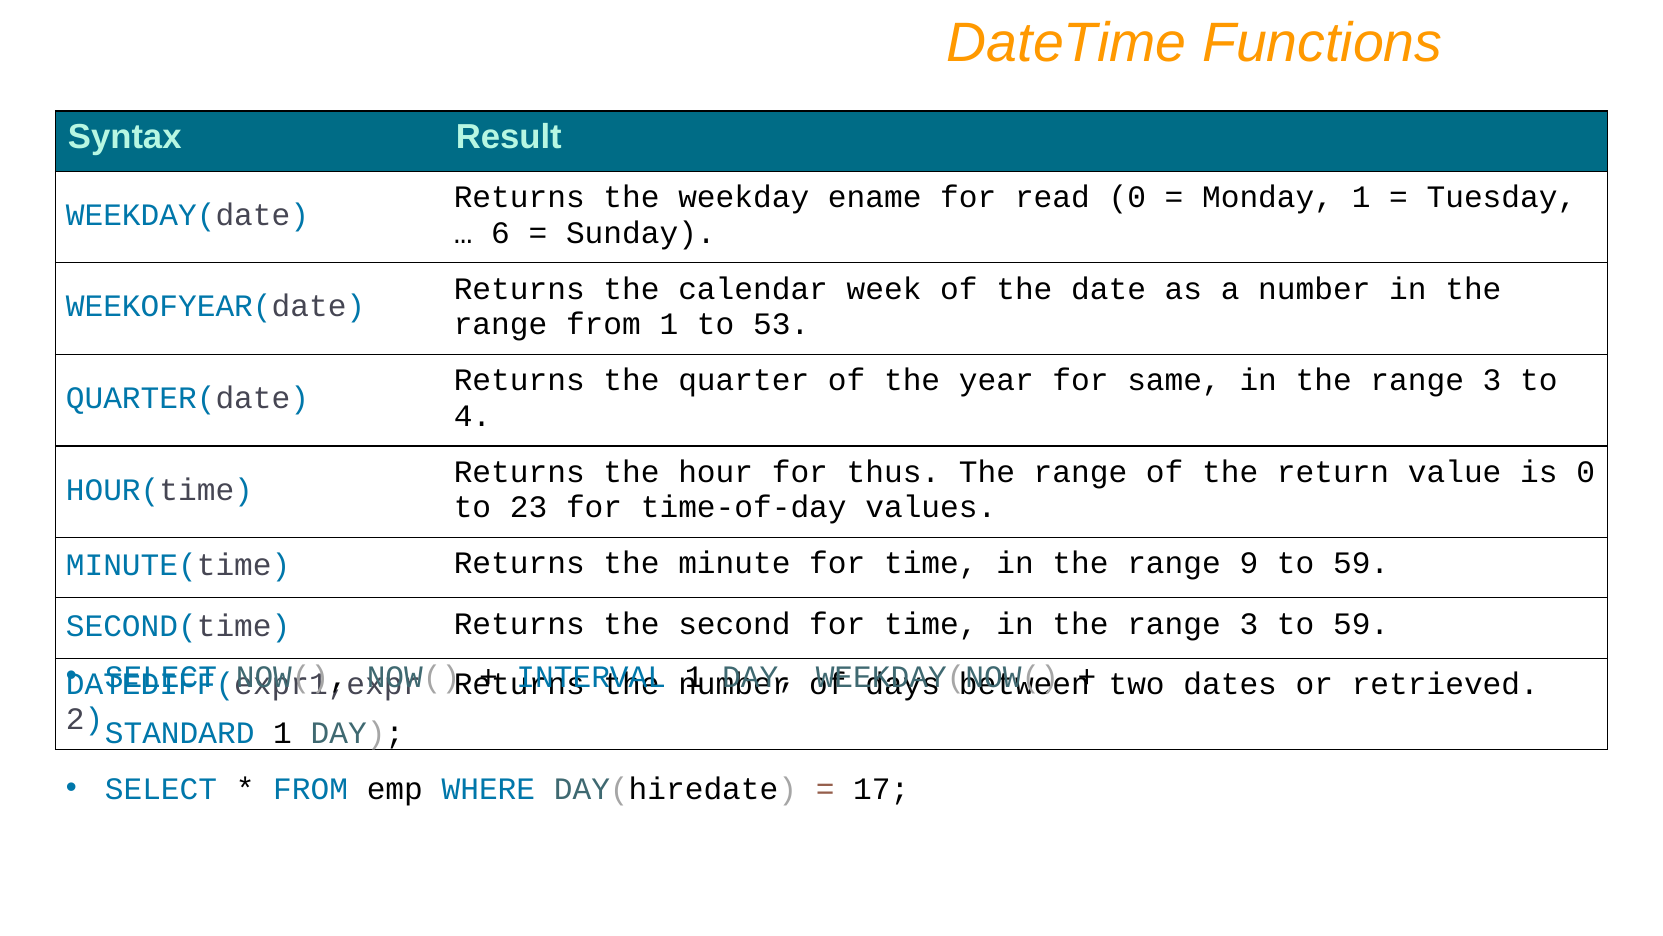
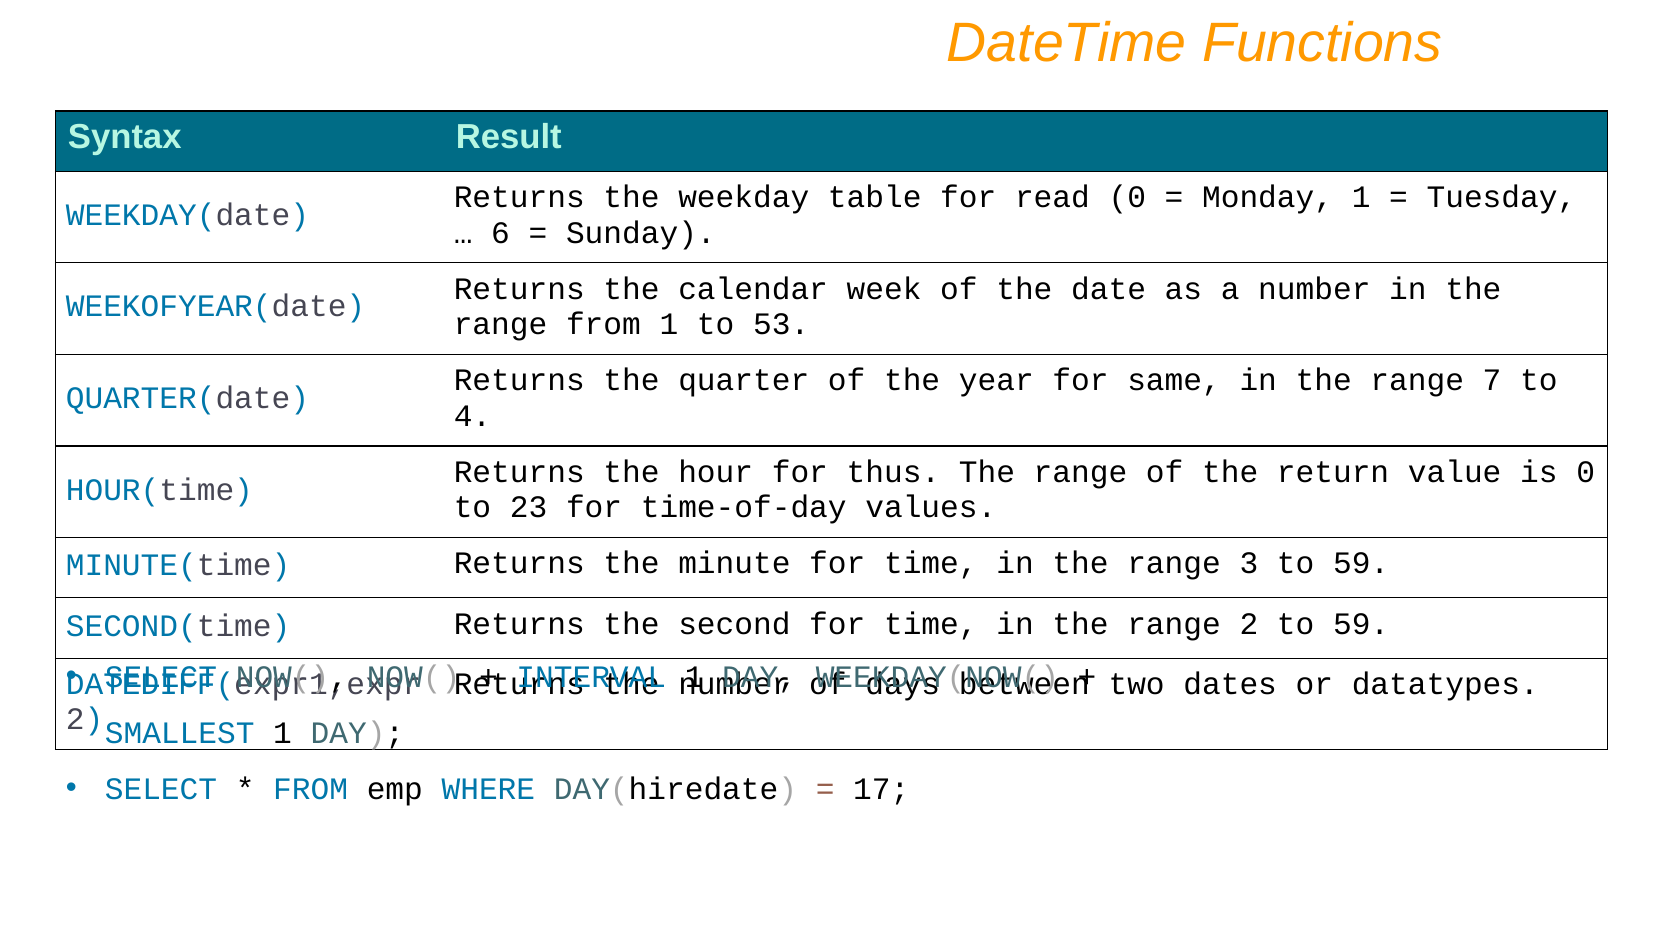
ename: ename -> table (875, 197)
3: 3 -> 7 (1492, 380)
9: 9 -> 3 (1249, 563)
3: 3 -> 2 (1249, 624)
retrieved: retrieved -> datatypes (1445, 684)
STANDARD: STANDARD -> SMALLEST (180, 733)
